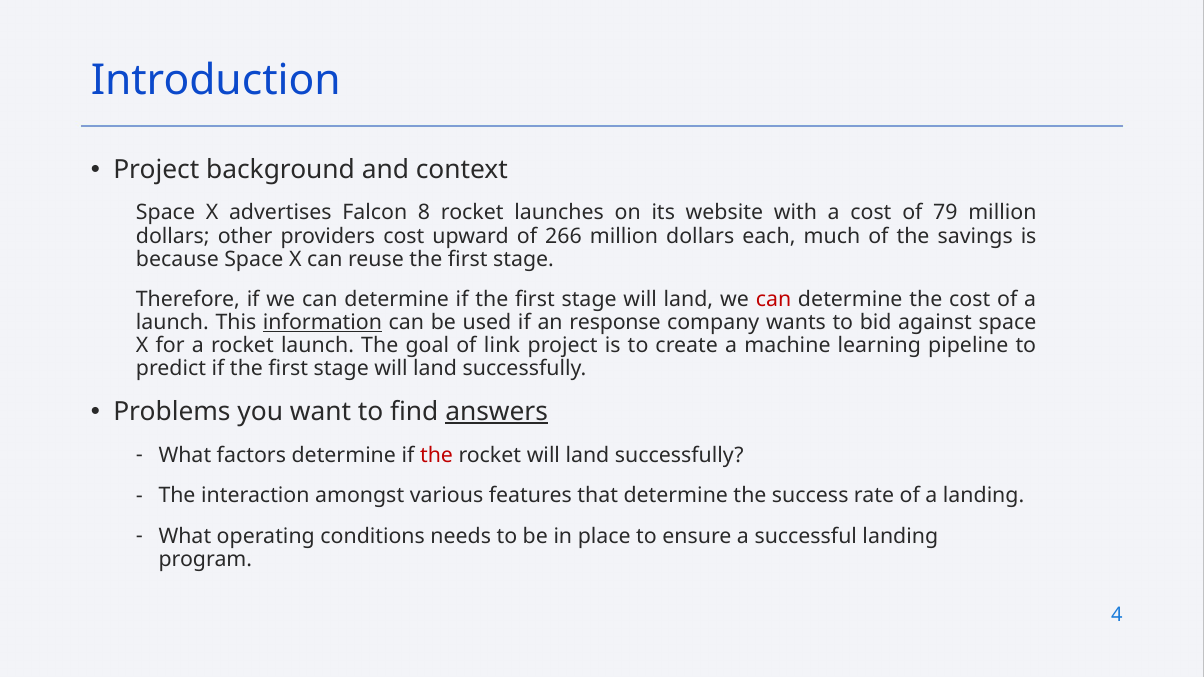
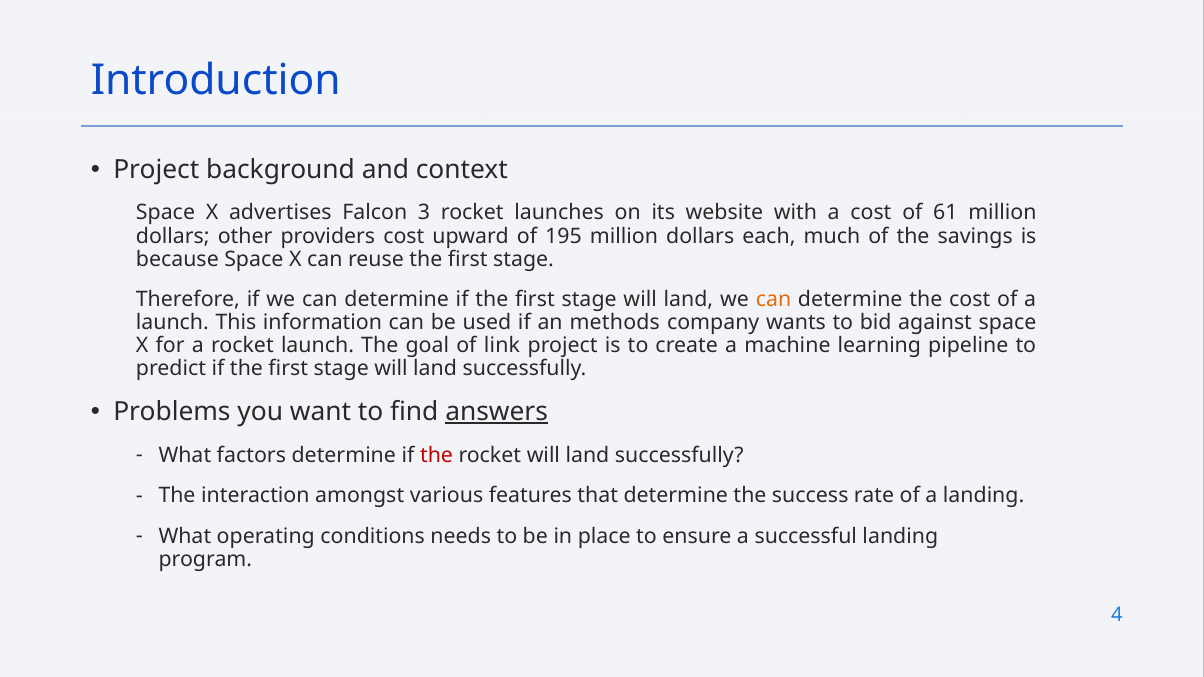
8: 8 -> 3 (424, 213)
79: 79 -> 61 (945, 213)
266: 266 -> 195 (563, 236)
can colour: red -> orange (773, 300)
information underline: present -> none (323, 323)
response: response -> methods (615, 323)
